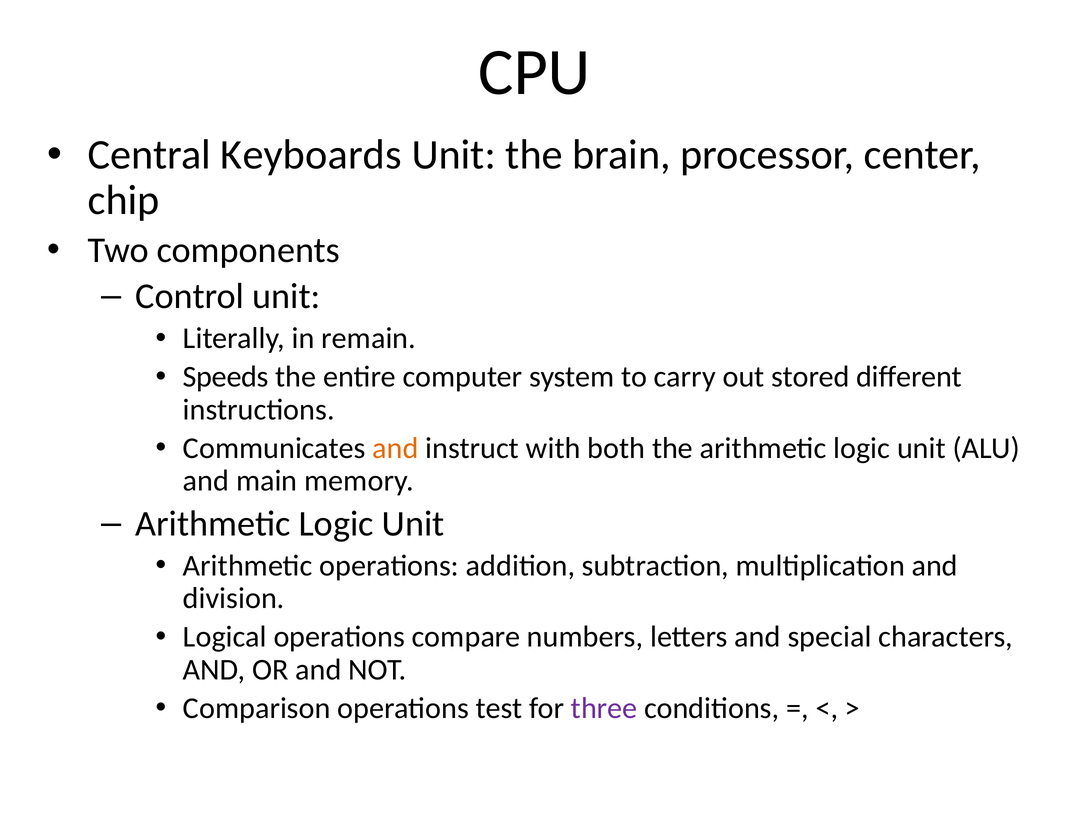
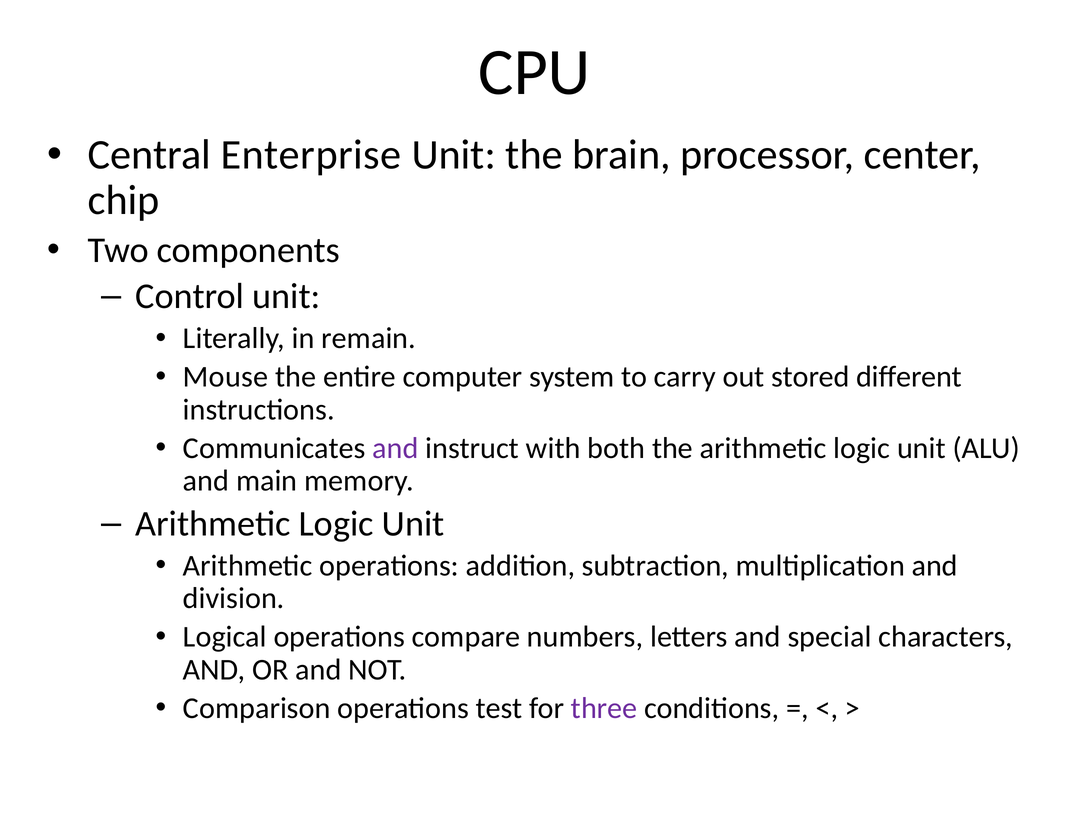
Keyboards: Keyboards -> Enterprise (311, 155)
Speeds: Speeds -> Mouse (226, 377)
and colour: orange -> purple (395, 448)
